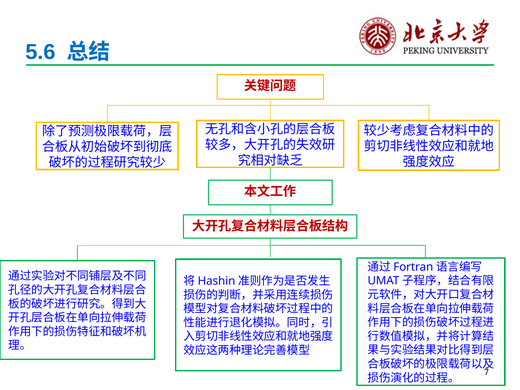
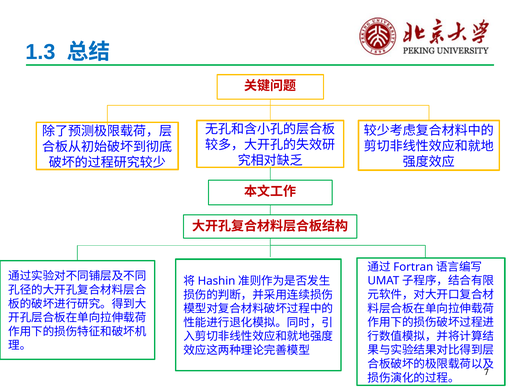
5.6: 5.6 -> 1.3 (41, 52)
